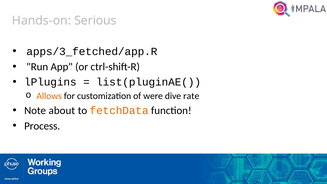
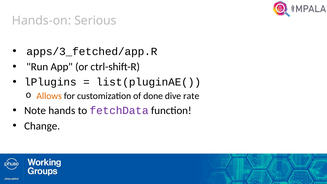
were: were -> done (153, 96)
about: about -> hands (62, 111)
fetchData colour: orange -> purple (119, 111)
Process: Process -> Change (42, 126)
